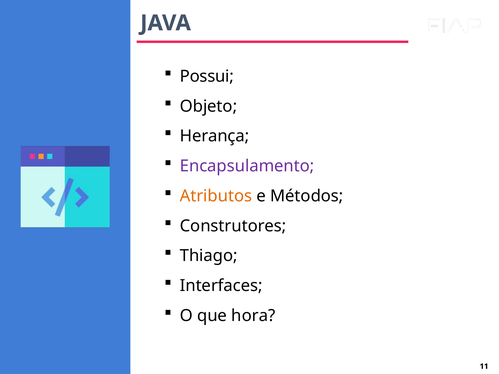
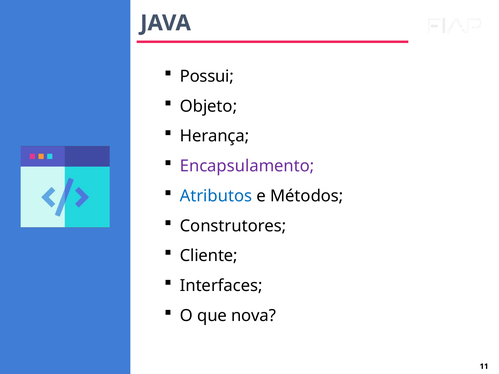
Atributos colour: orange -> blue (216, 196)
Thiago: Thiago -> Cliente (209, 256)
hora: hora -> nova (254, 316)
